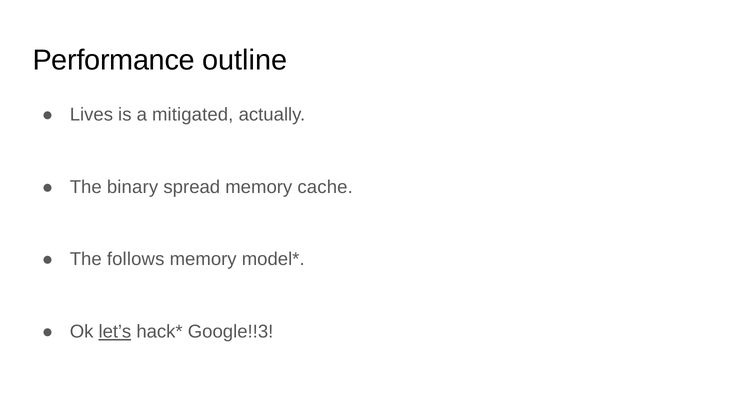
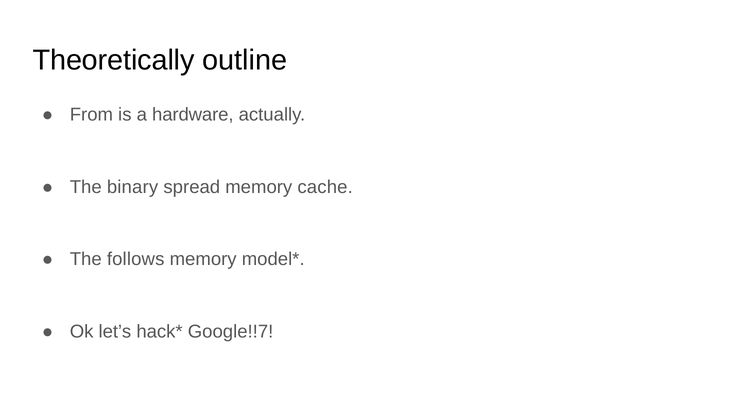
Performance: Performance -> Theoretically (114, 60)
Lives: Lives -> From (91, 115)
mitigated: mitigated -> hardware (193, 115)
let’s underline: present -> none (115, 332)
Google!!3: Google!!3 -> Google!!7 (231, 332)
